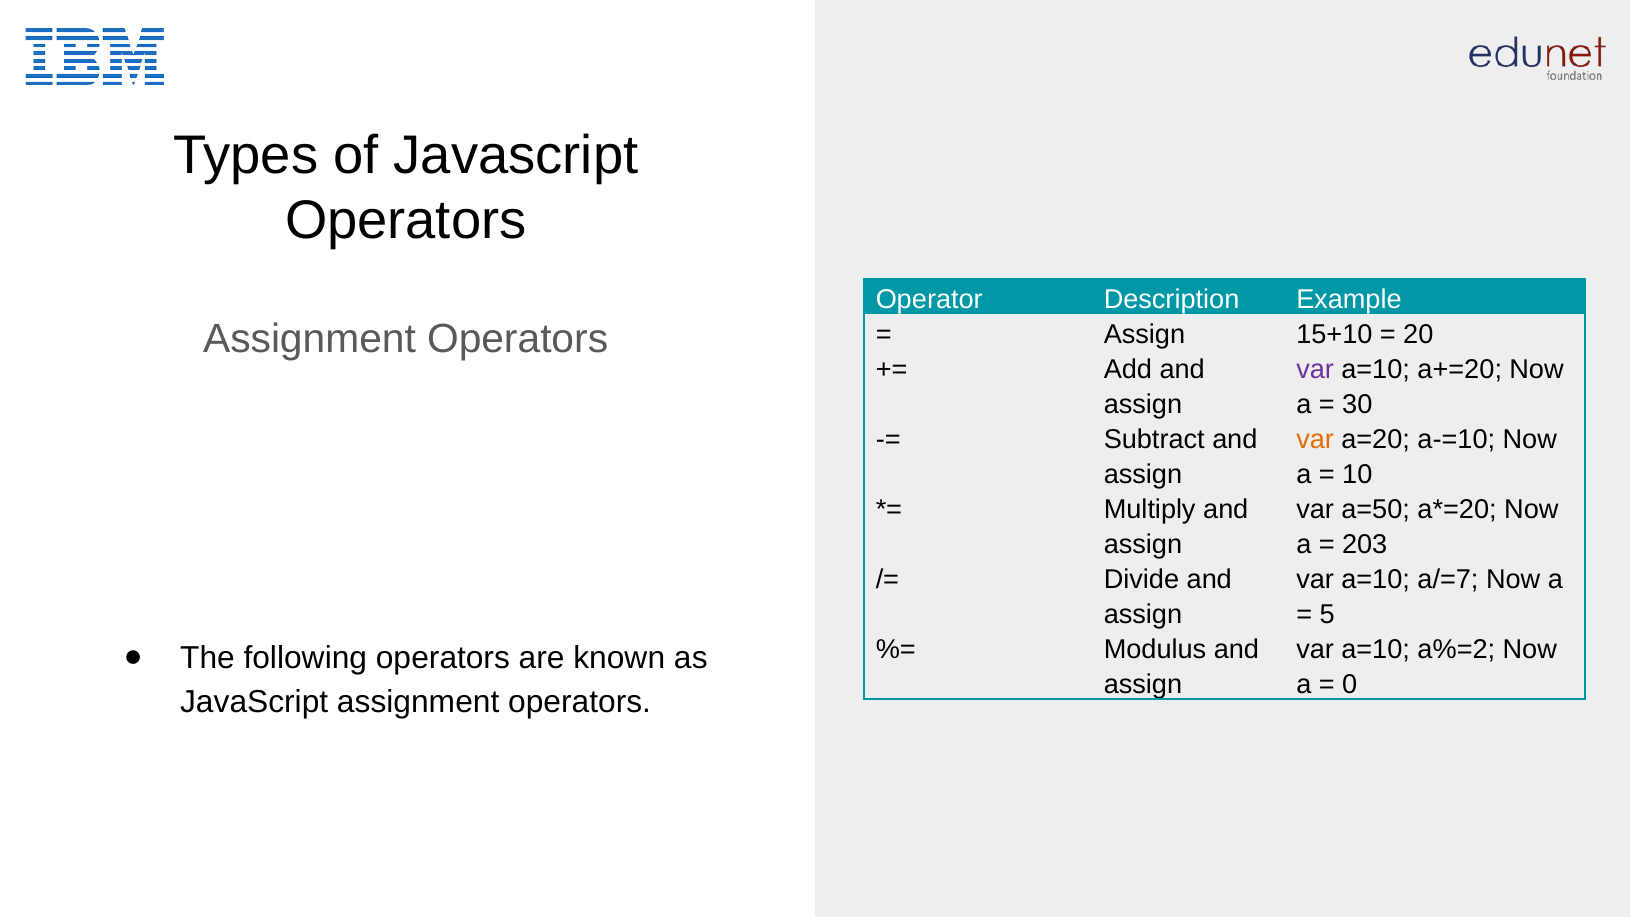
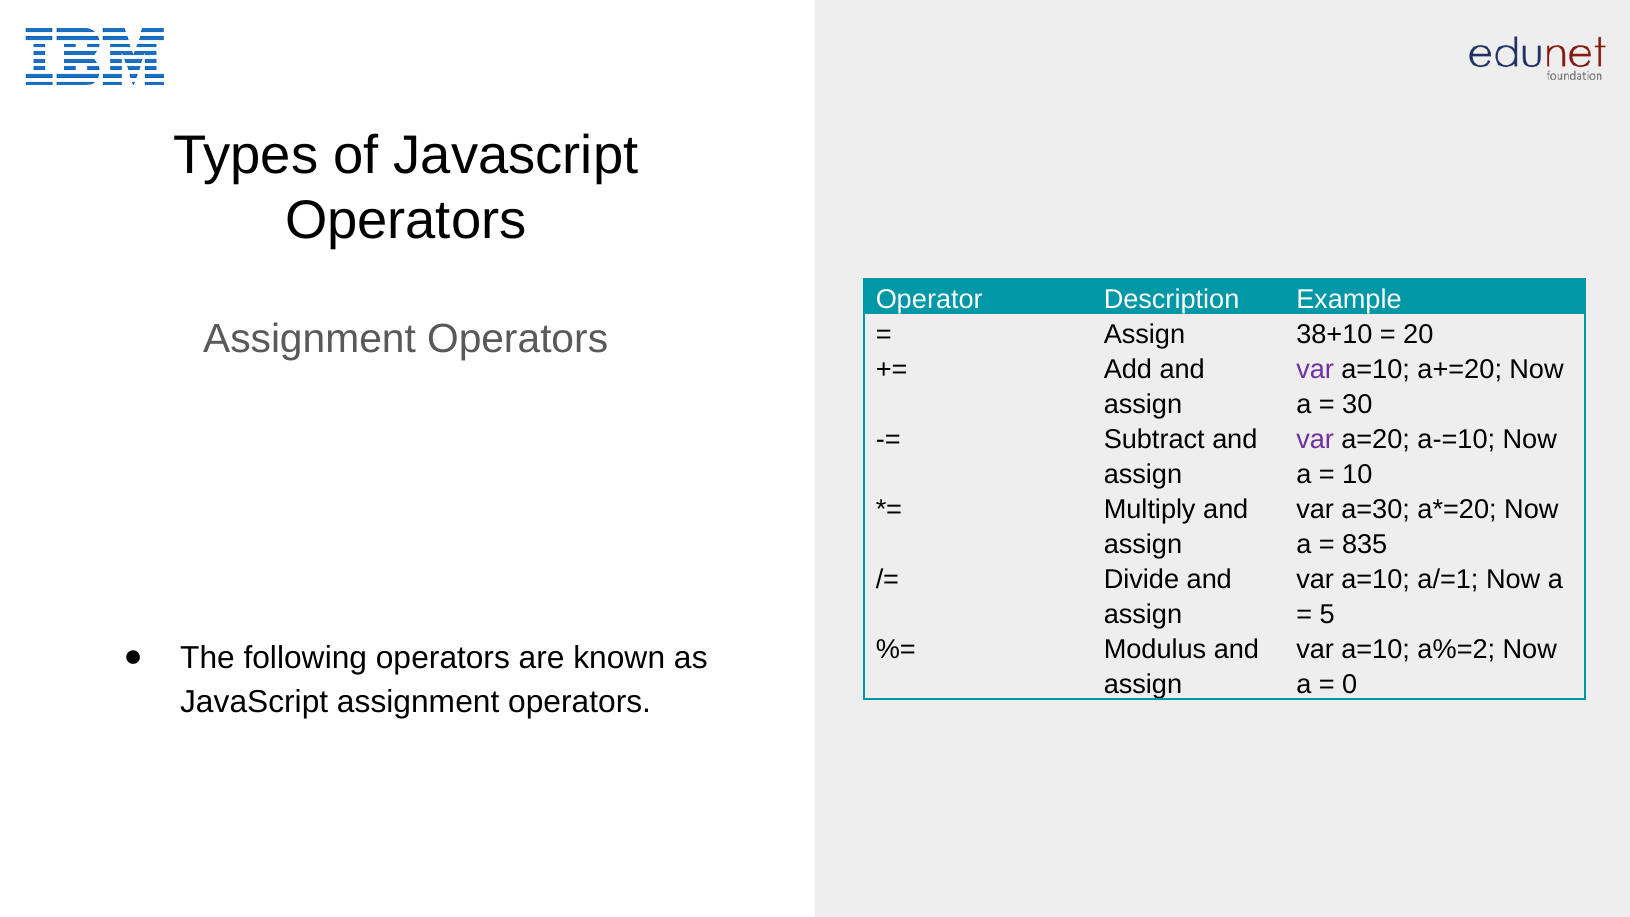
15+10: 15+10 -> 38+10 (1334, 334)
var colour: orange -> purple (1315, 439)
a=50: a=50 -> a=30 (1376, 509)
203: 203 -> 835 (1365, 544)
a/=7: a/=7 -> a/=1 (1448, 579)
